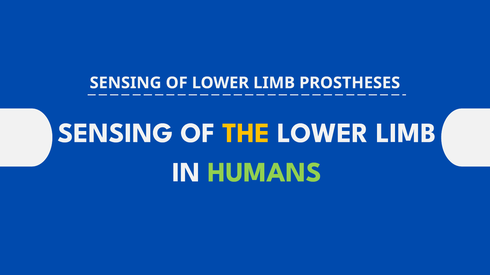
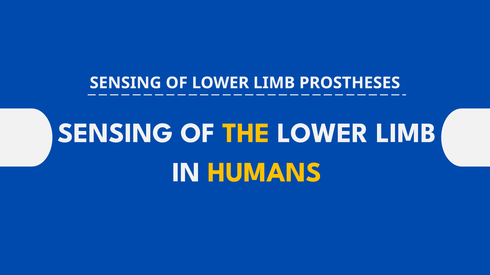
HUMANS colour: light green -> yellow (264, 173)
